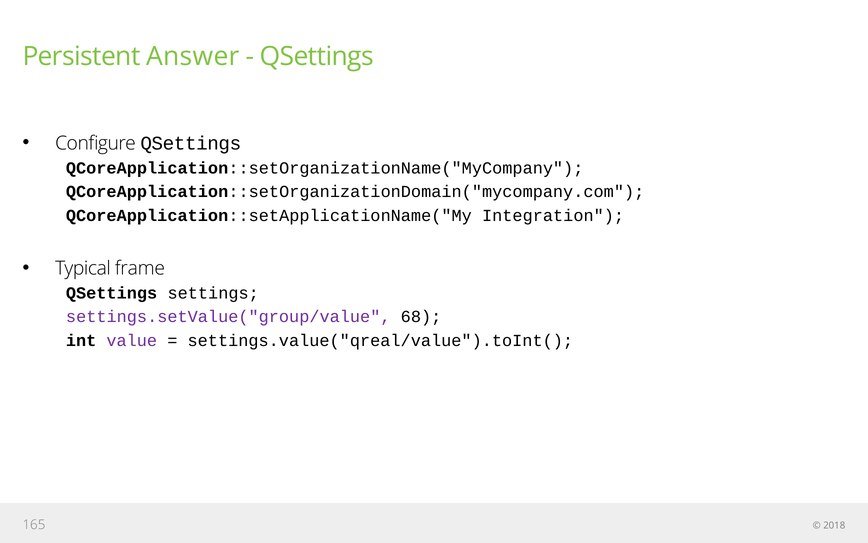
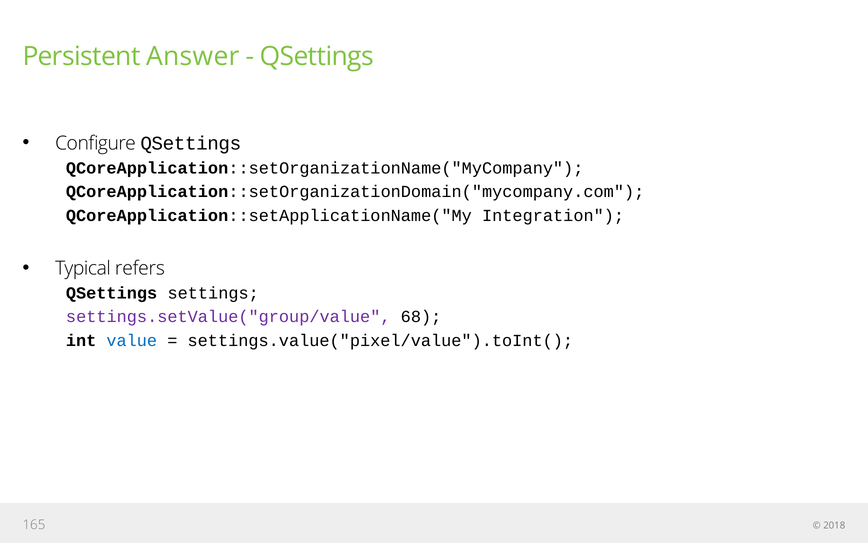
frame: frame -> refers (140, 268)
value colour: purple -> blue (132, 340)
settings.value("qreal/value").toInt(: settings.value("qreal/value").toInt( -> settings.value("pixel/value").toInt( (380, 340)
